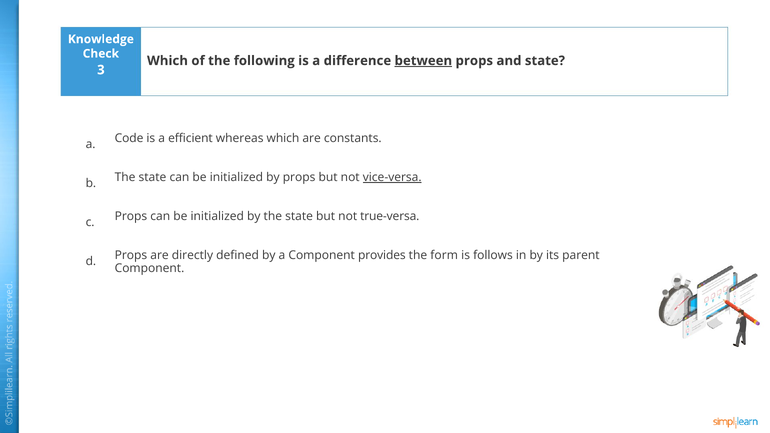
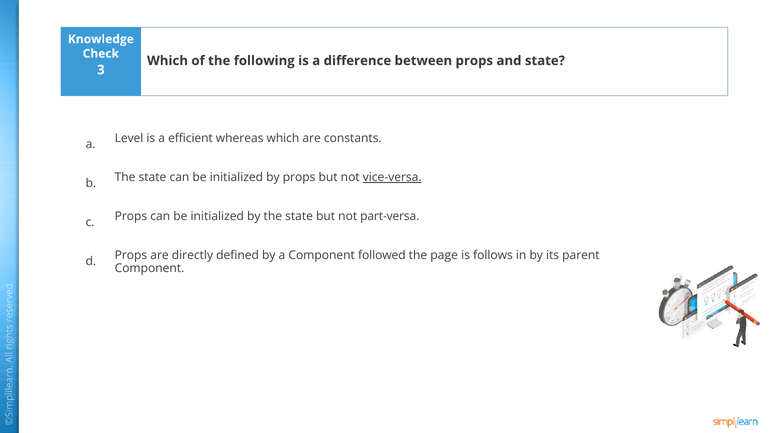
between underline: present -> none (423, 61)
Code: Code -> Level (129, 139)
true-versa: true-versa -> part-versa (390, 216)
provides: provides -> followed (382, 255)
form: form -> page (444, 255)
